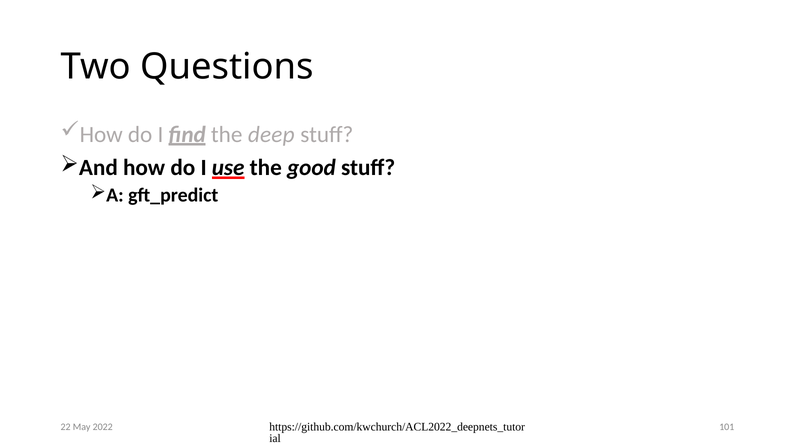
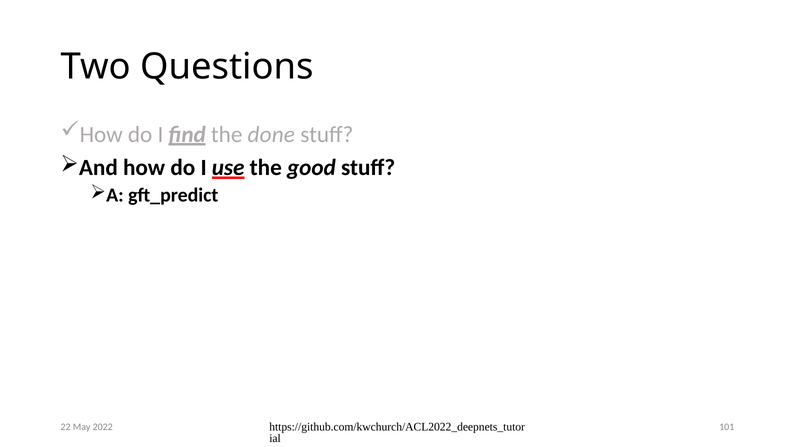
deep: deep -> done (271, 134)
